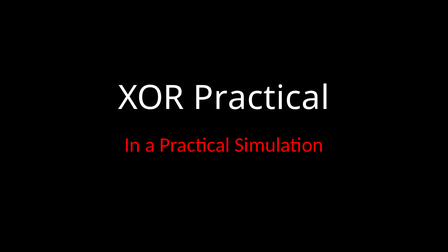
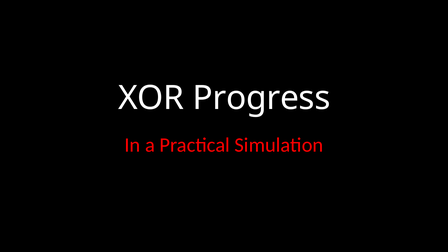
XOR Practical: Practical -> Progress (262, 98)
